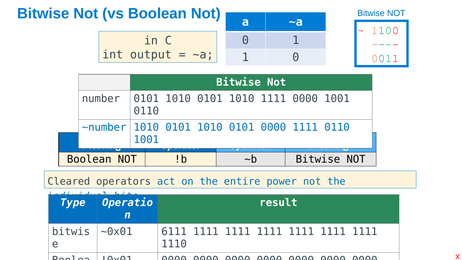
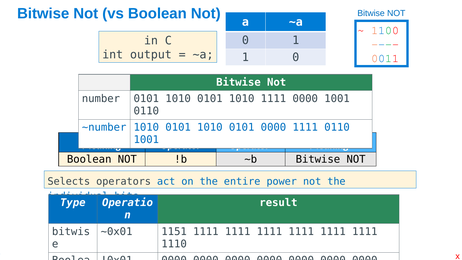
Cleared: Cleared -> Selects (69, 182)
6111: 6111 -> 1151 (174, 231)
